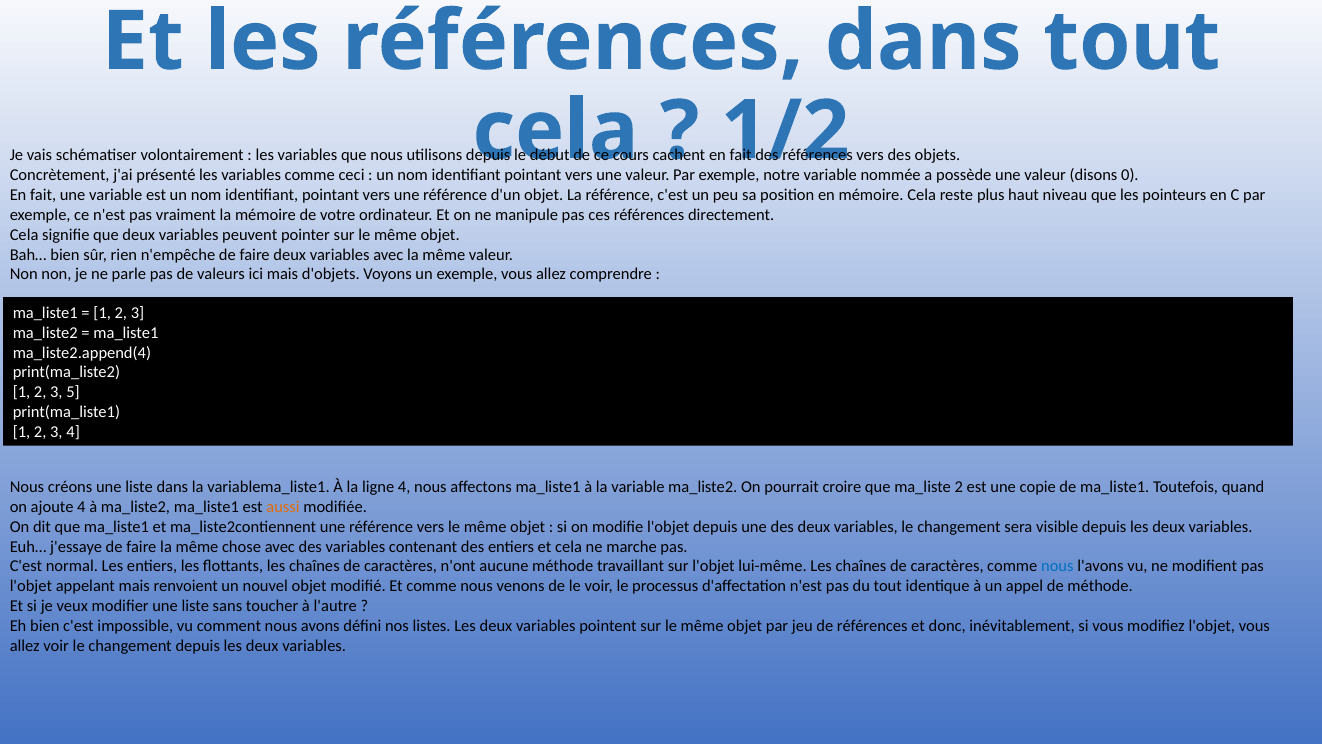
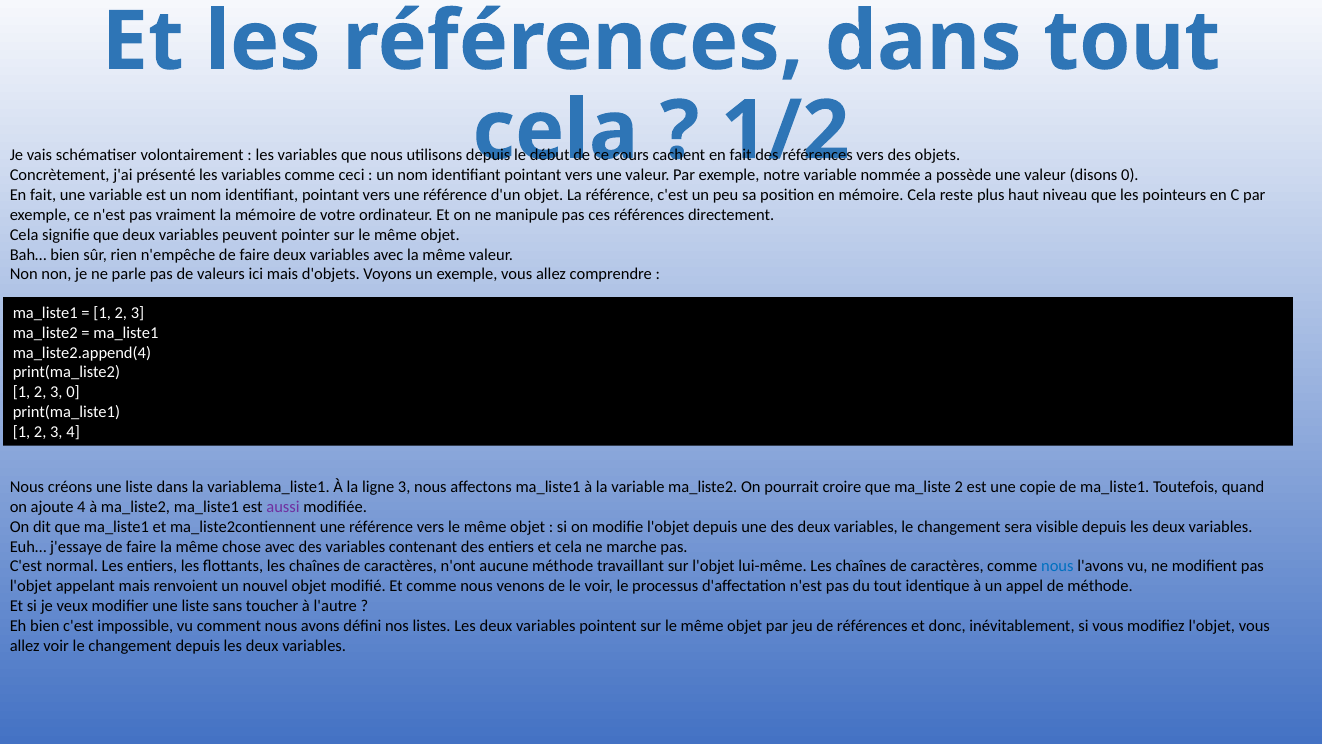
3 5: 5 -> 0 (73, 392)
ligne 4: 4 -> 3 (404, 487)
aussi colour: orange -> purple (283, 507)
